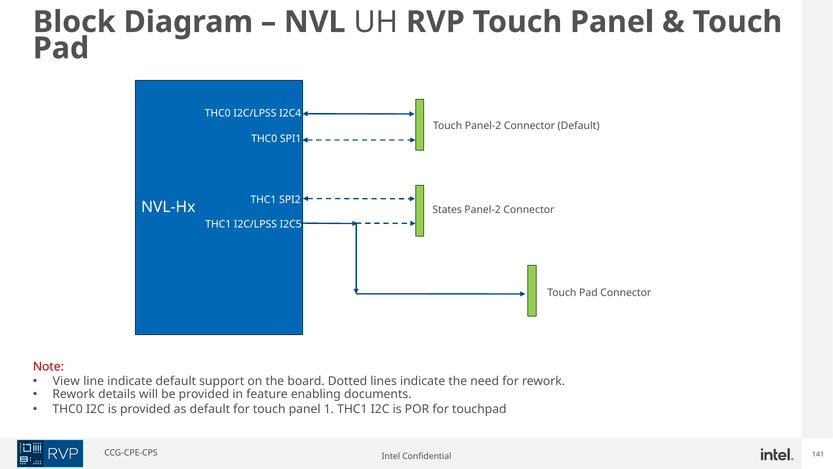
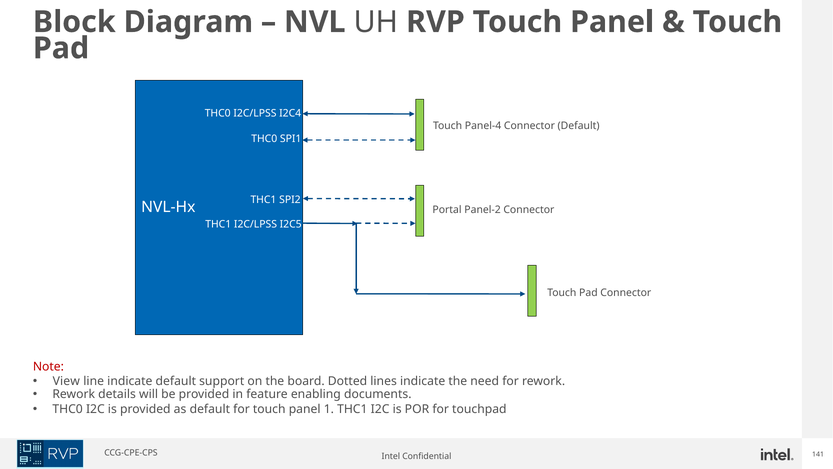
Touch Panel-2: Panel-2 -> Panel-4 (483, 126)
States: States -> Portal (447, 210)
